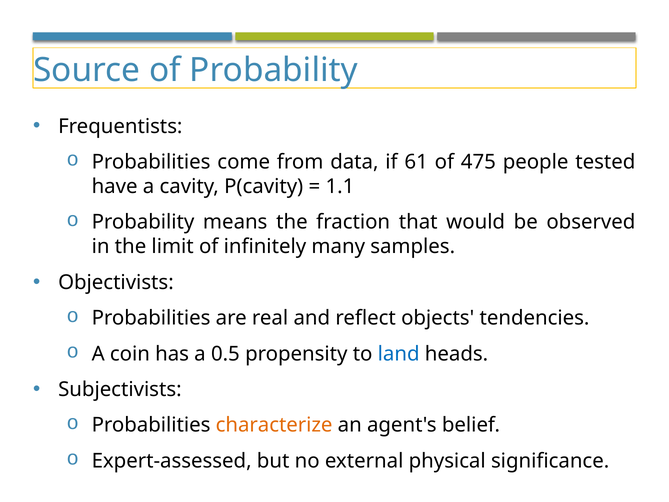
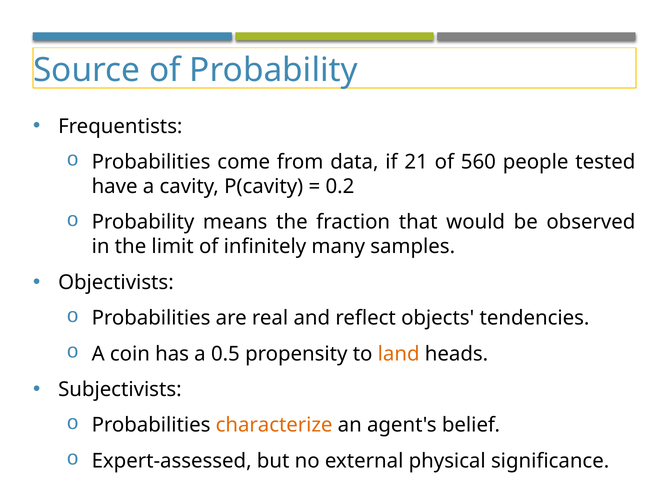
61: 61 -> 21 (416, 162)
475: 475 -> 560 (478, 162)
1.1: 1.1 -> 0.2 (340, 186)
land colour: blue -> orange (399, 354)
